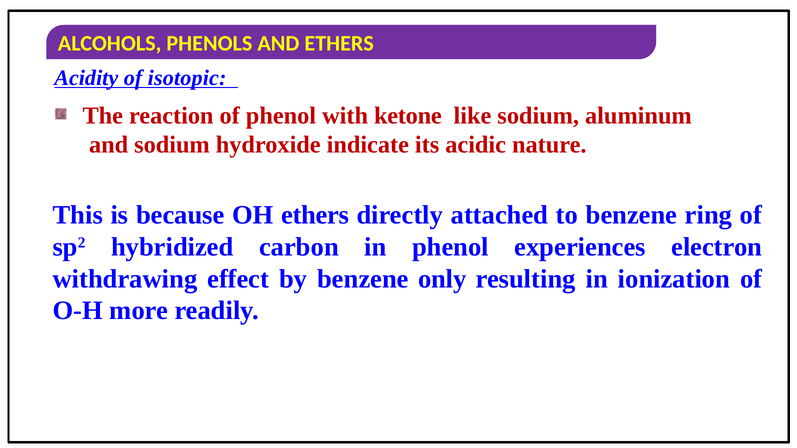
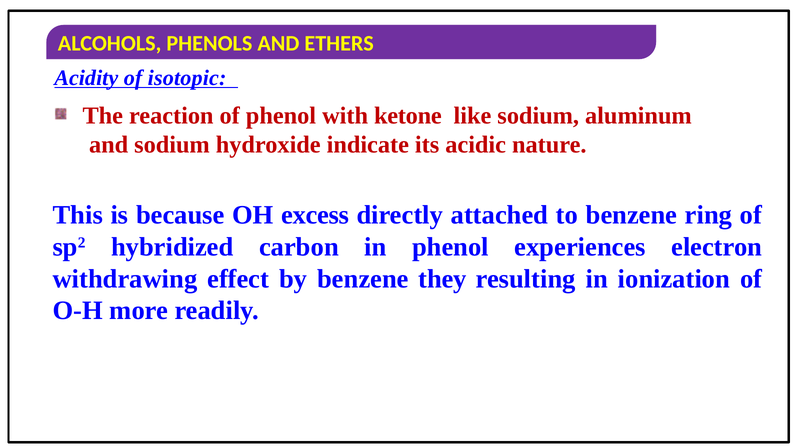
OH ethers: ethers -> excess (315, 215)
only: only -> they (442, 279)
